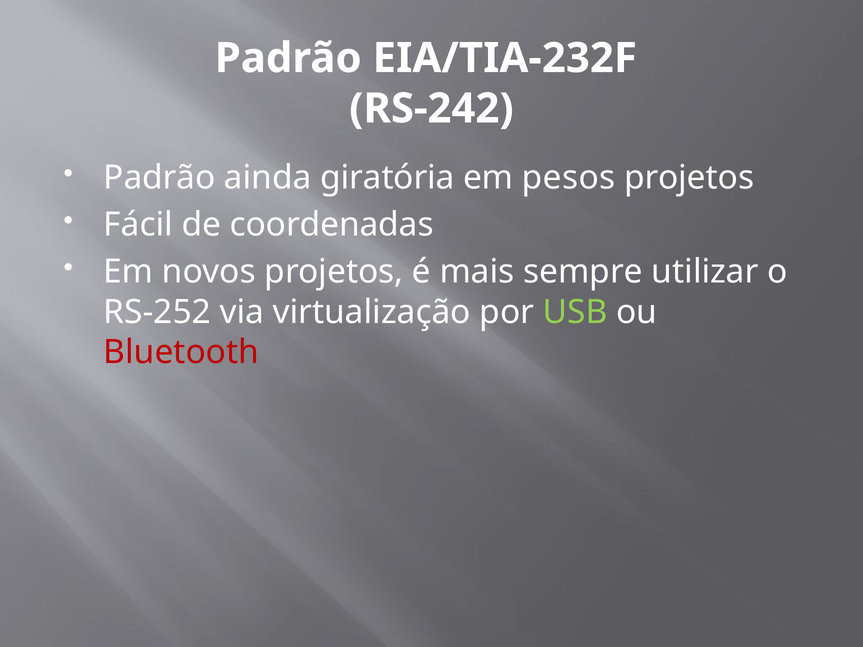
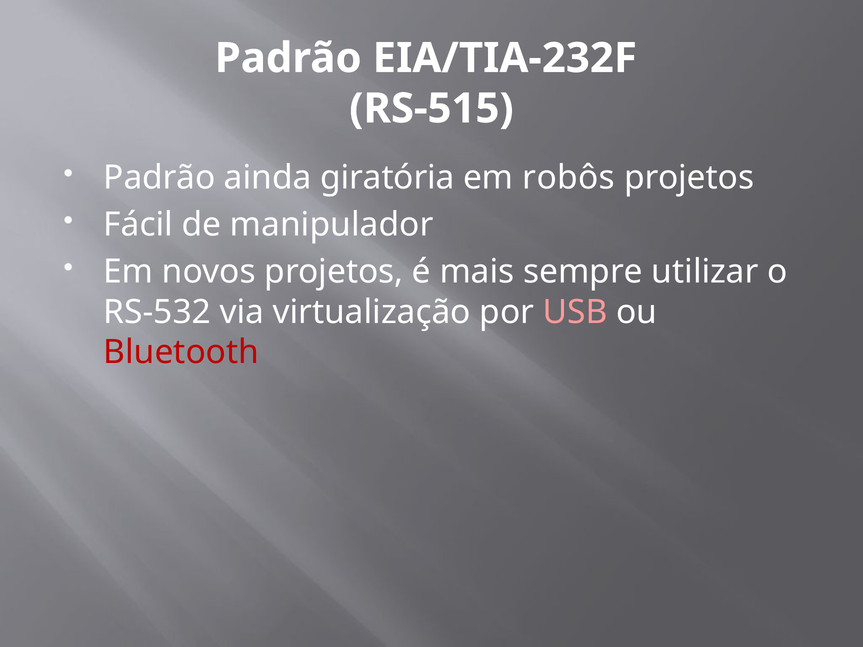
RS-242: RS-242 -> RS-515 (431, 109)
pesos: pesos -> robôs (569, 178)
coordenadas: coordenadas -> manipulador (332, 225)
RS-252: RS-252 -> RS-532 (157, 312)
USB colour: light green -> pink (575, 312)
